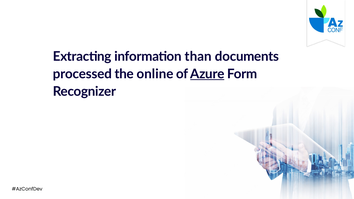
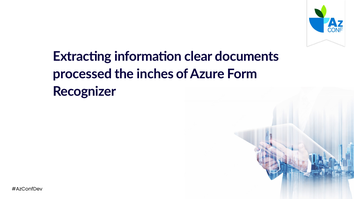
than: than -> clear (198, 56)
online: online -> inches (155, 74)
Azure underline: present -> none (207, 74)
